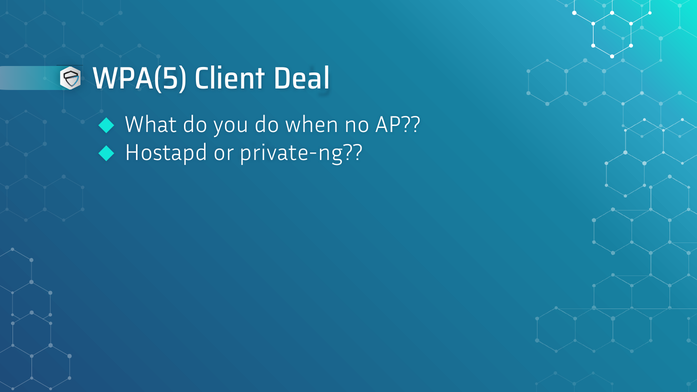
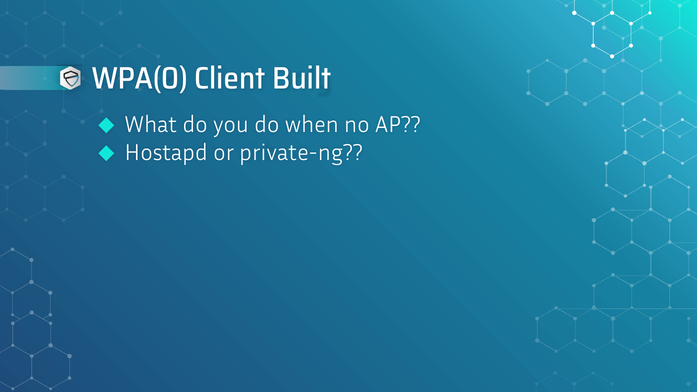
WPA(5: WPA(5 -> WPA(0 (140, 78)
Deal: Deal -> Built (302, 78)
